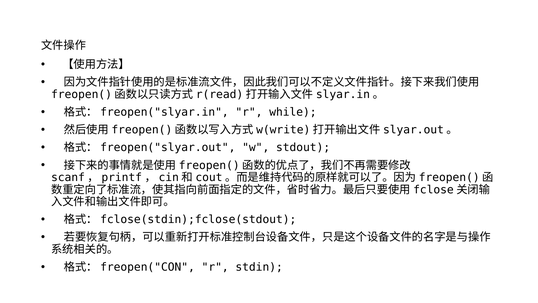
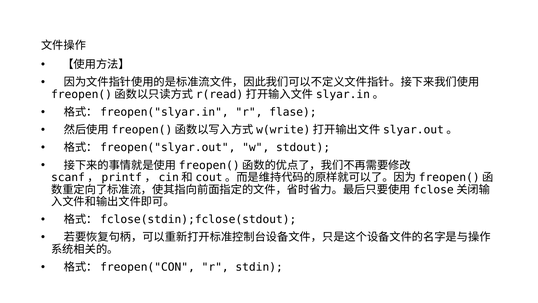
while: while -> flase (293, 112)
